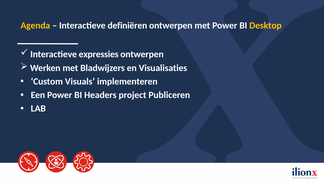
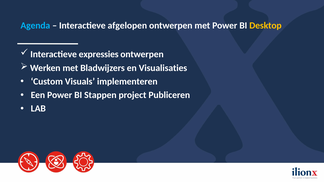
Agenda colour: yellow -> light blue (35, 26)
definiëren: definiëren -> afgelopen (127, 26)
Headers: Headers -> Stappen (100, 95)
